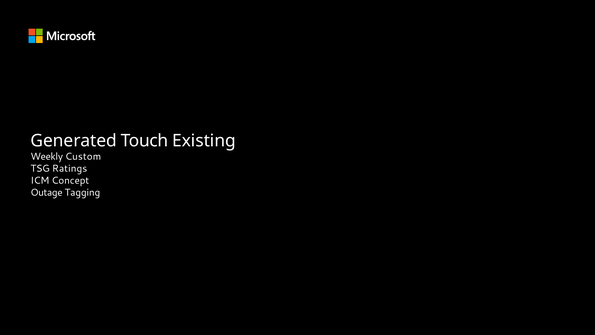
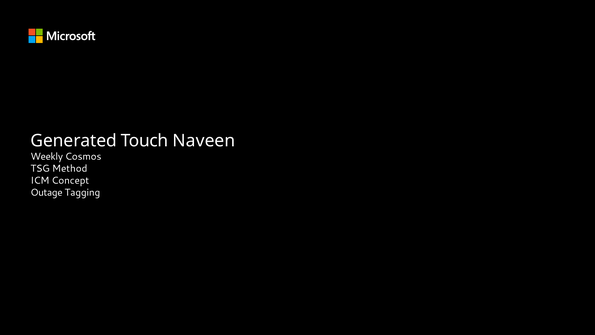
Existing: Existing -> Naveen (204, 141)
Custom: Custom -> Cosmos (83, 157)
Ratings: Ratings -> Method (70, 168)
